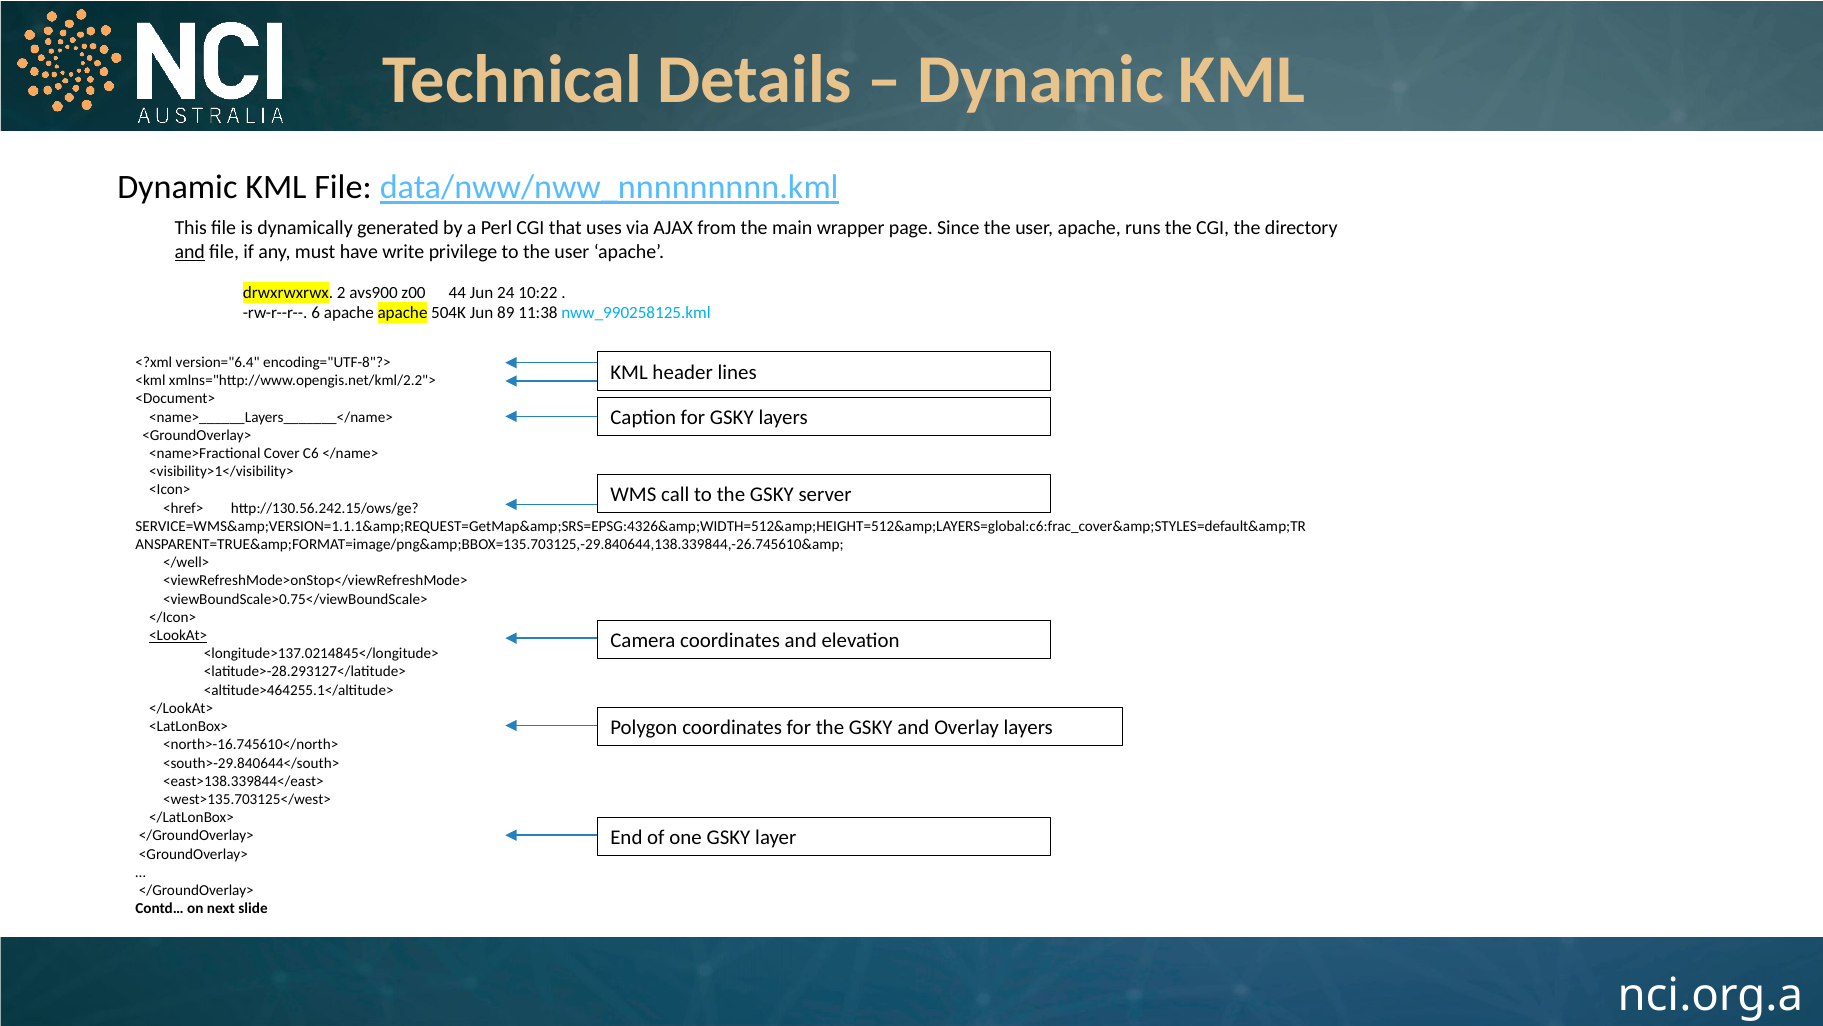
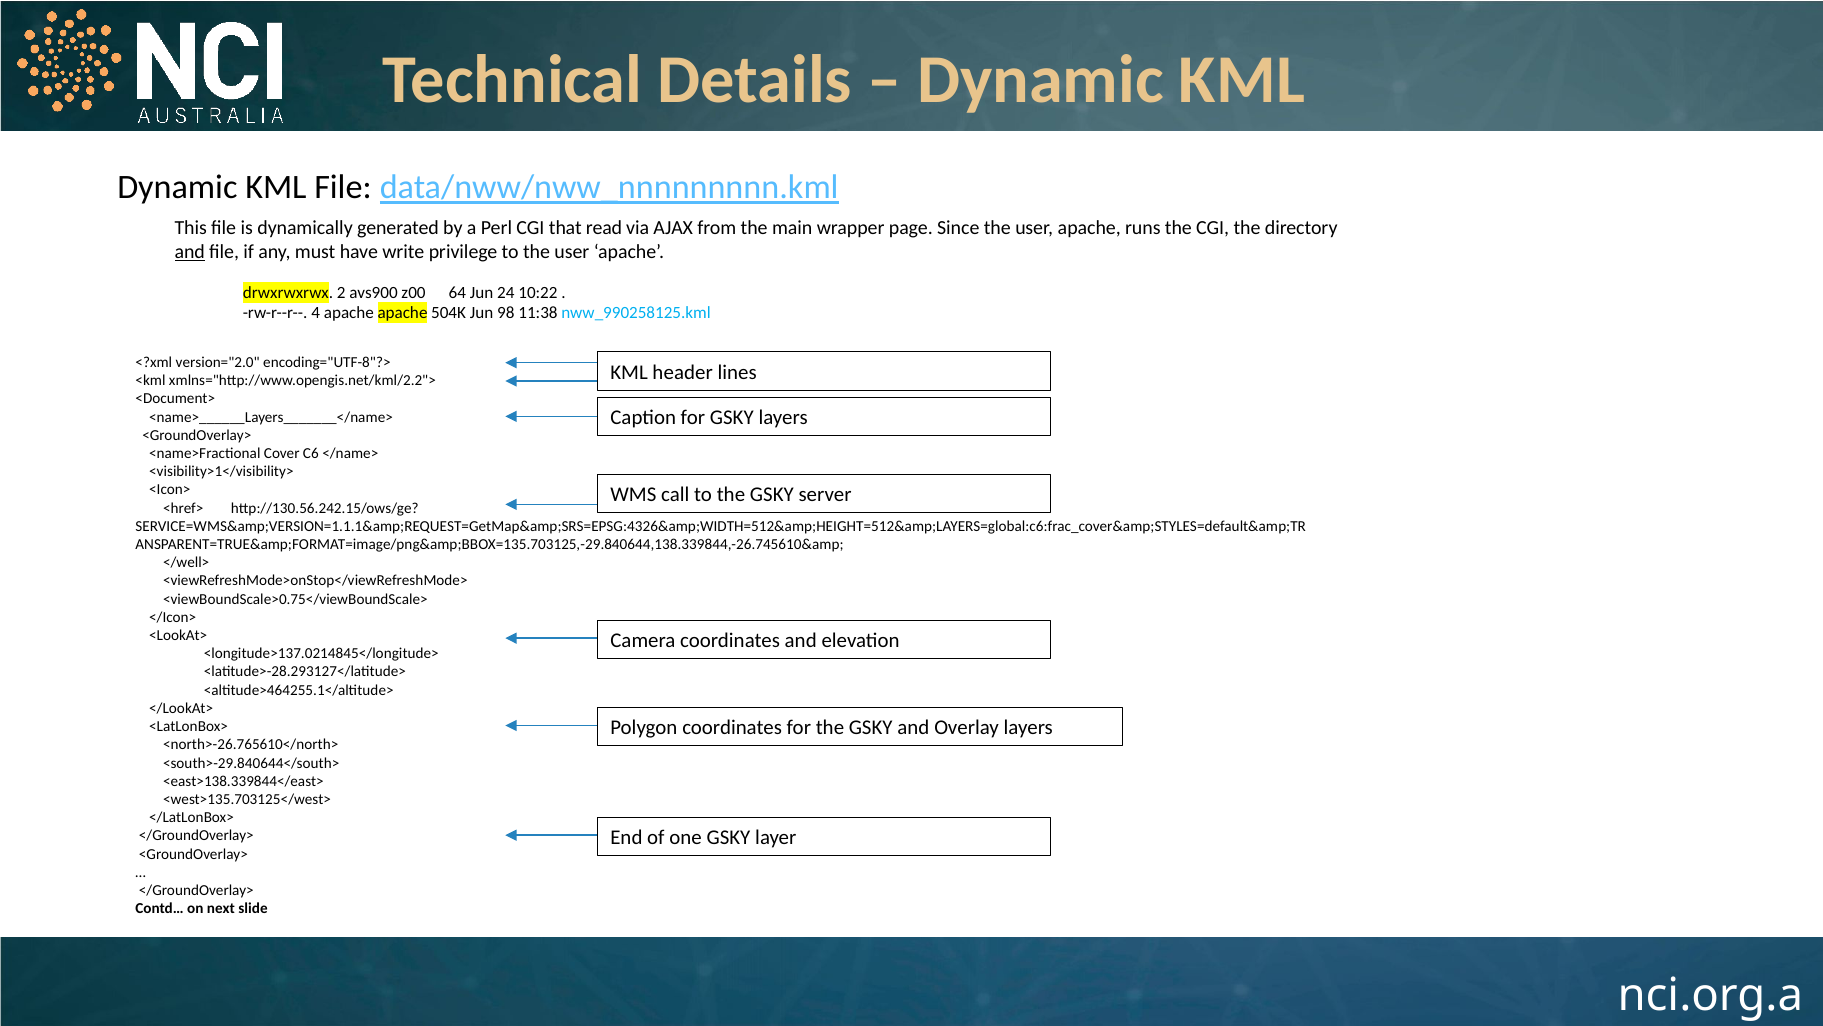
uses: uses -> read (604, 228)
44: 44 -> 64 (457, 292)
6: 6 -> 4 (316, 313)
89: 89 -> 98 (506, 313)
version="6.4: version="6.4 -> version="2.0 (218, 362)
<LookAt> underline: present -> none (178, 635)
<north>-16.745610</north>: <north>-16.745610</north> -> <north>-26.765610</north> (251, 744)
